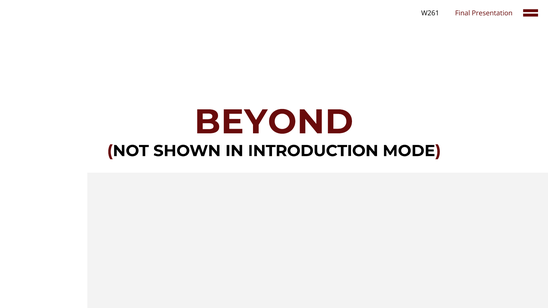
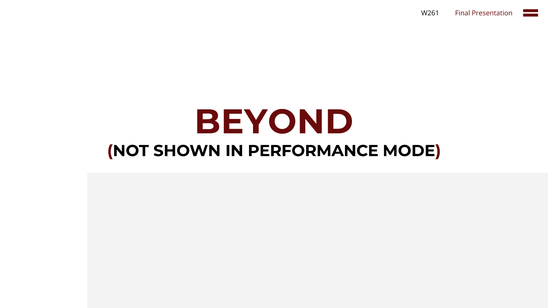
INTRODUCTION: INTRODUCTION -> PERFORMANCE (313, 151)
